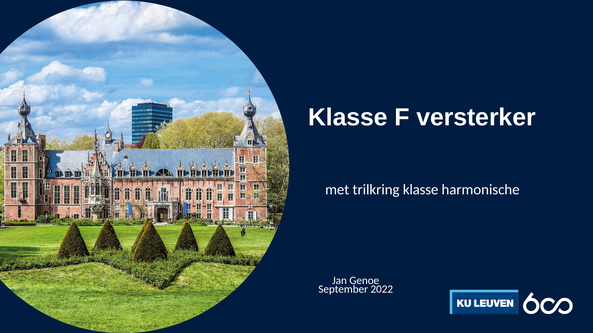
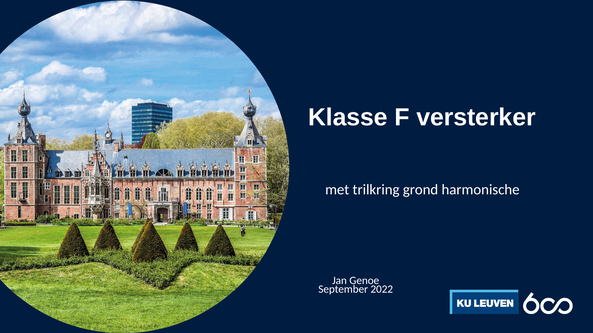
trilkring klasse: klasse -> grond (421, 190)
